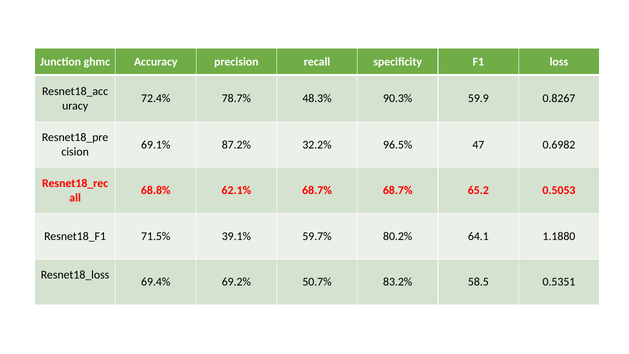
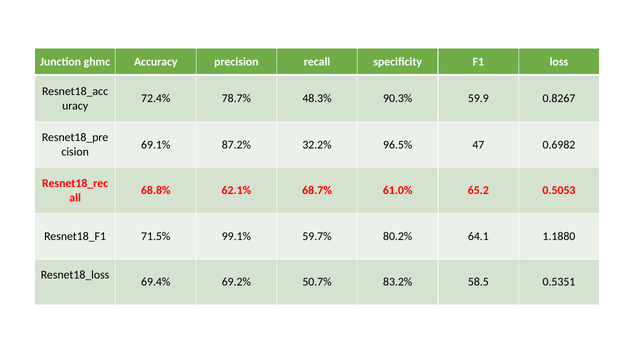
68.7% 68.7%: 68.7% -> 61.0% (398, 190)
39.1%: 39.1% -> 99.1% (236, 236)
